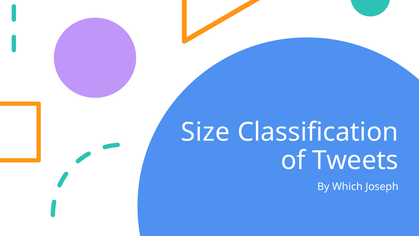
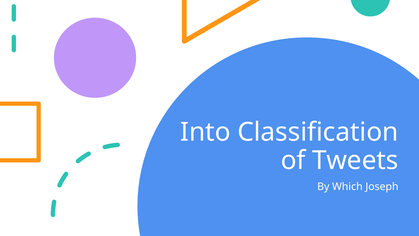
Size: Size -> Into (205, 132)
